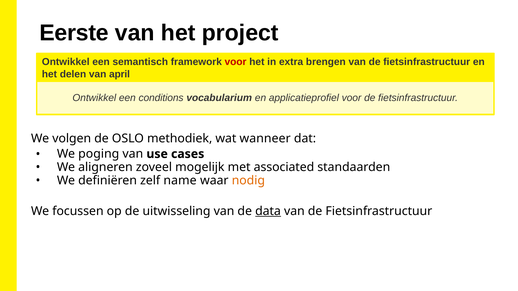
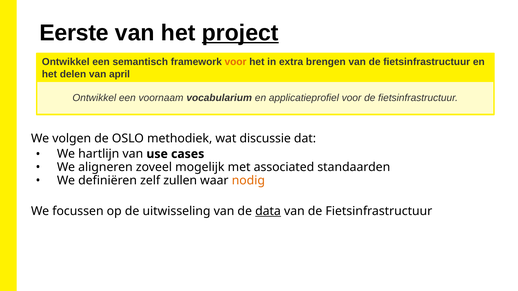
project underline: none -> present (240, 33)
voor colour: red -> orange (236, 62)
conditions: conditions -> voornaam (161, 98)
wanneer: wanneer -> discussie (265, 139)
poging: poging -> hartlijn (99, 154)
name: name -> zullen (180, 181)
